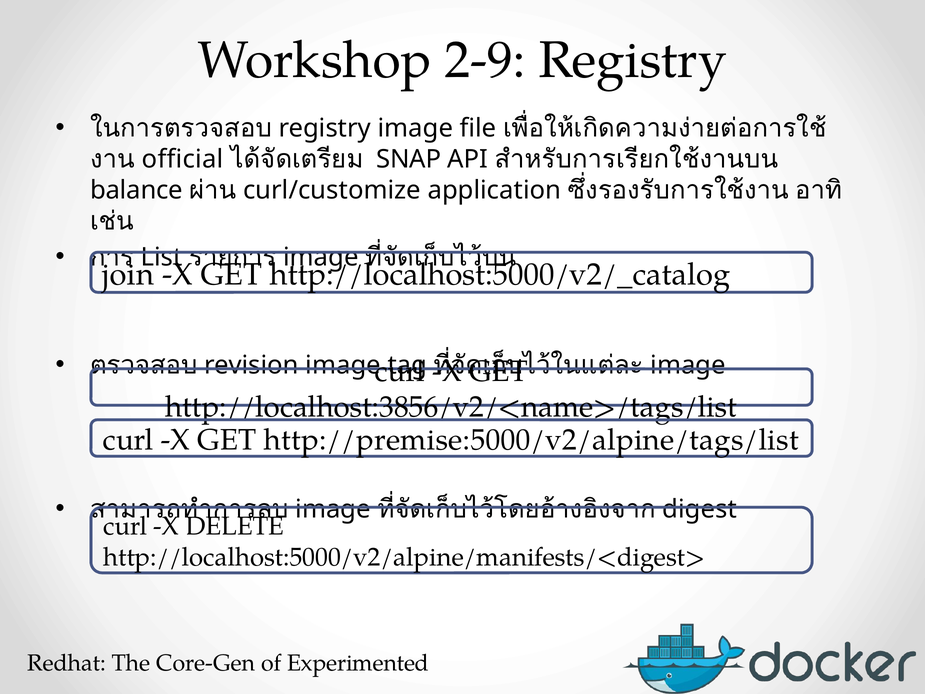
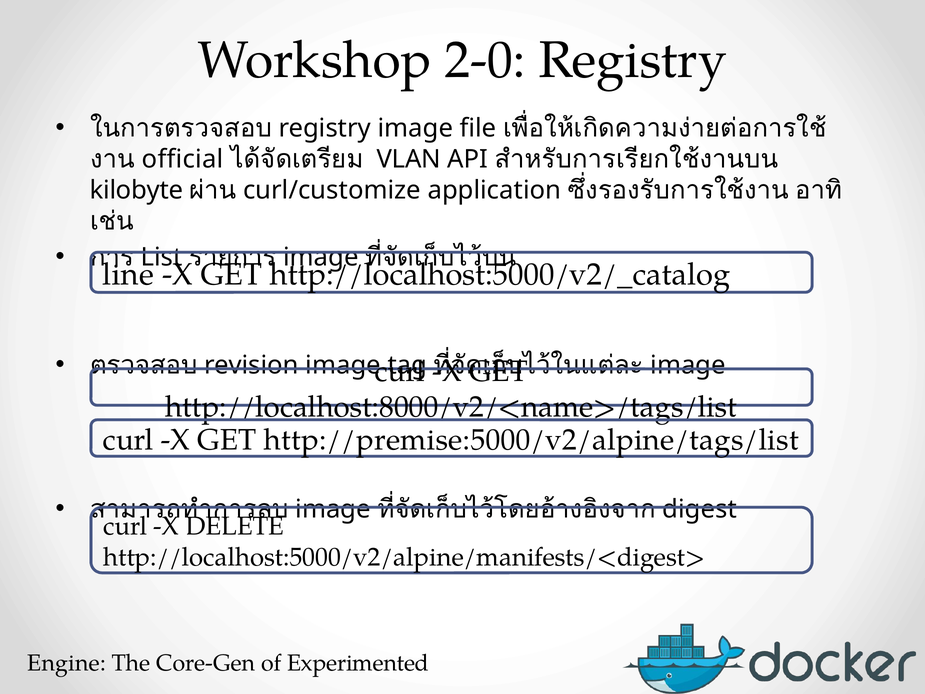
2-9: 2-9 -> 2-0 (485, 60)
SNAP: SNAP -> VLAN (409, 159)
balance: balance -> kilobyte (136, 190)
join: join -> line (128, 274)
http://localhost:3856/v2/<name>/tags/list: http://localhost:3856/v2/<name>/tags/list -> http://localhost:8000/v2/<name>/tags/list (451, 407)
Redhat: Redhat -> Engine (67, 663)
